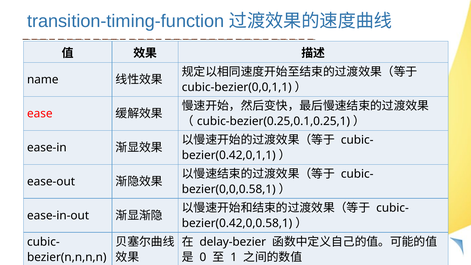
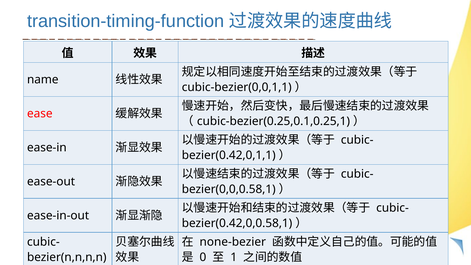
delay-bezier: delay-bezier -> none-bezier (233, 242)
